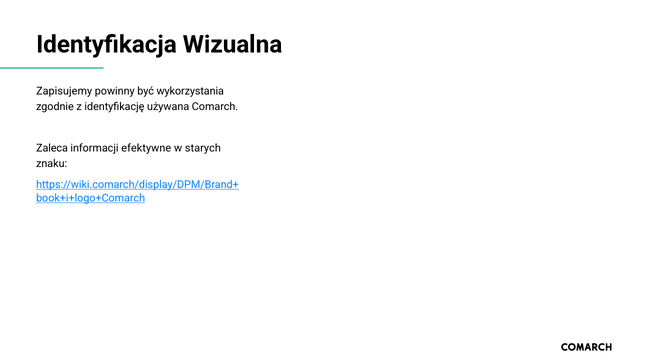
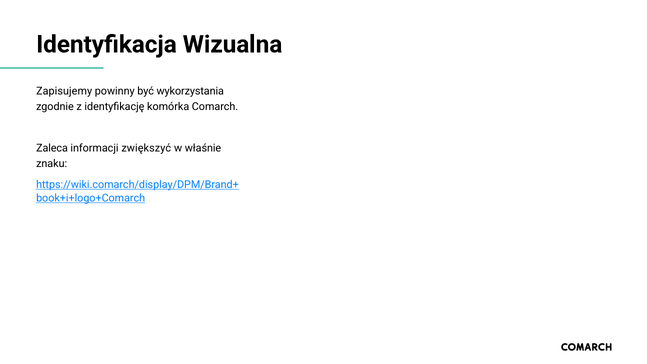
używana: używana -> komórka (168, 106)
efektywne: efektywne -> zwiększyć (146, 148)
starych: starych -> właśnie (203, 148)
